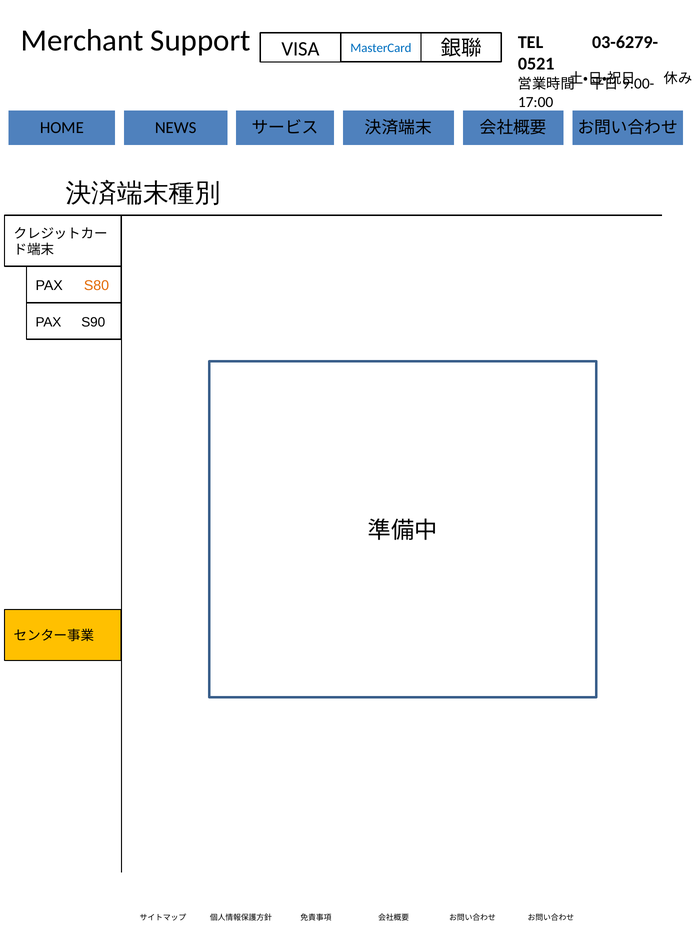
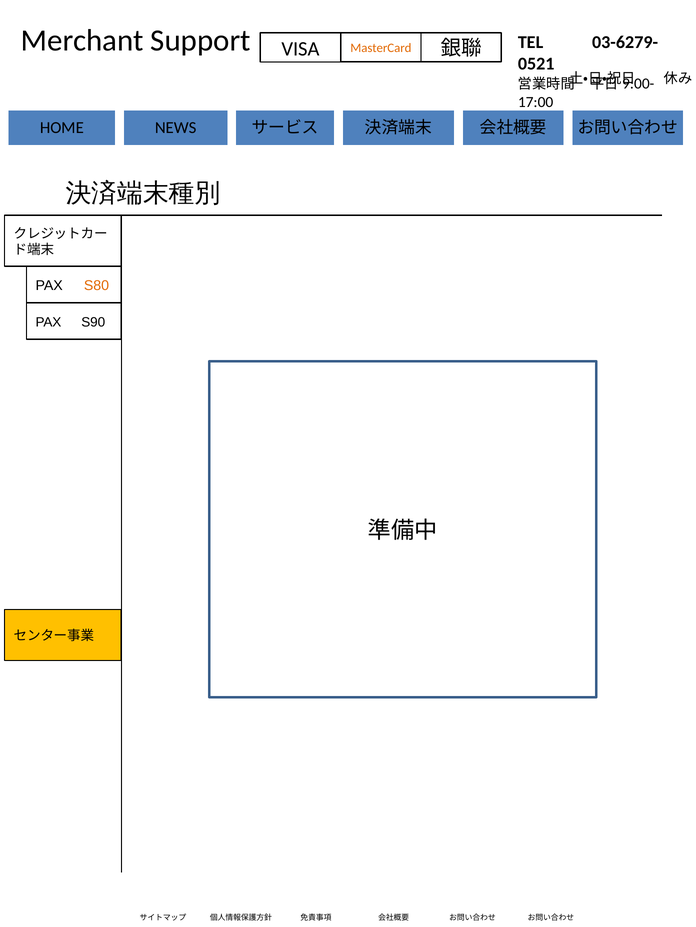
MasterCard colour: blue -> orange (381, 48)
